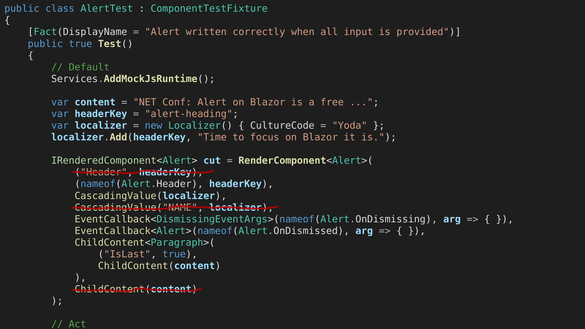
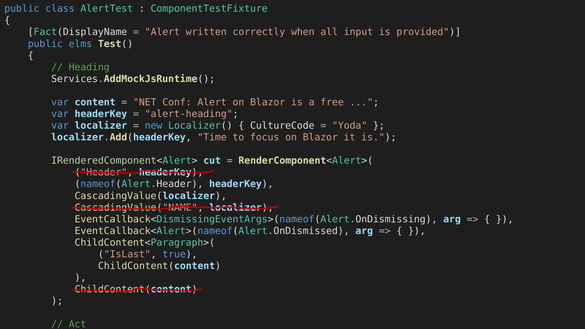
public true: true -> elms (80, 44)
Default: Default -> Heading (89, 67)
